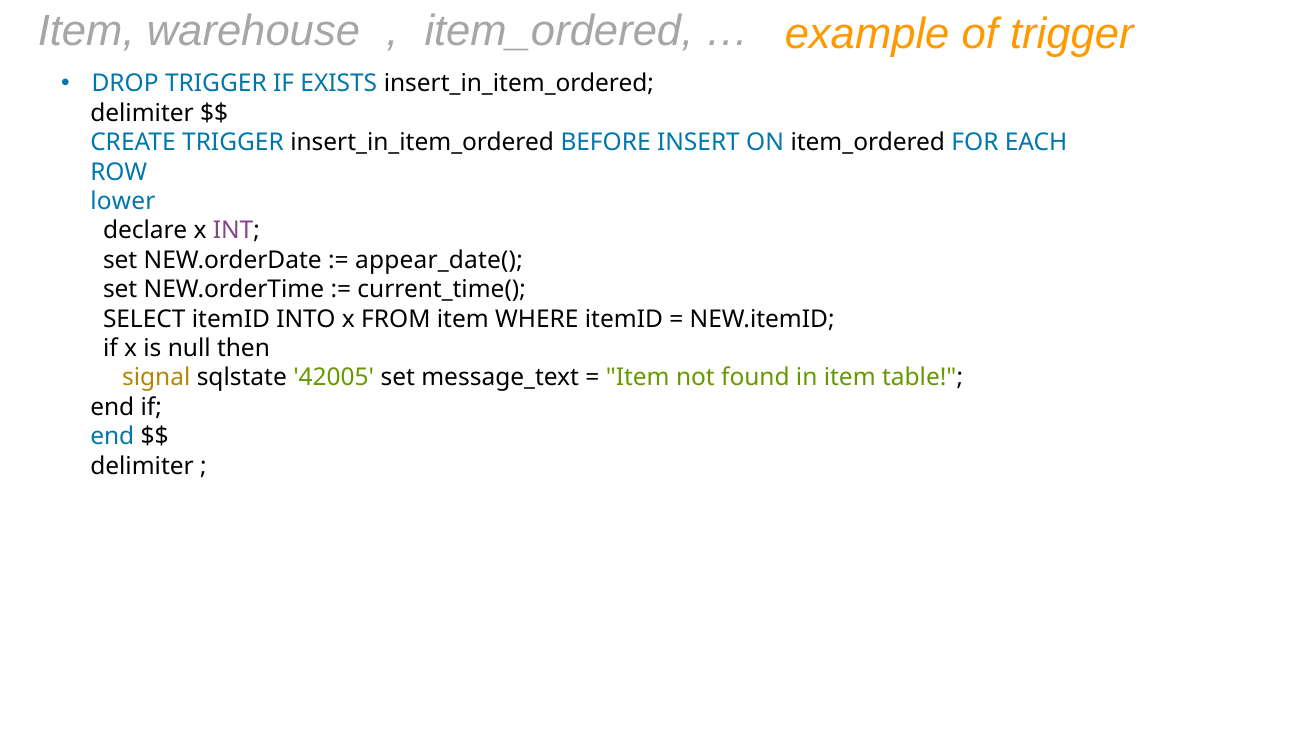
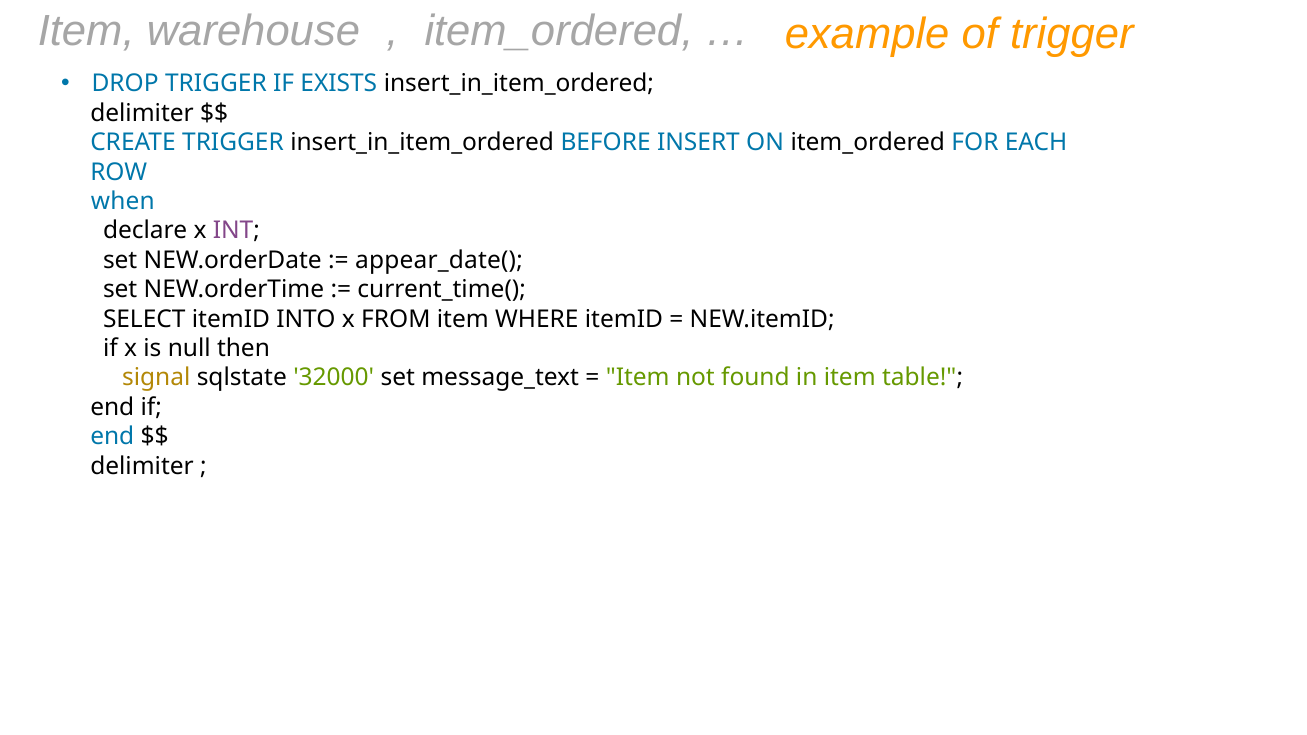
lower: lower -> when (123, 202)
42005: 42005 -> 32000 (334, 378)
